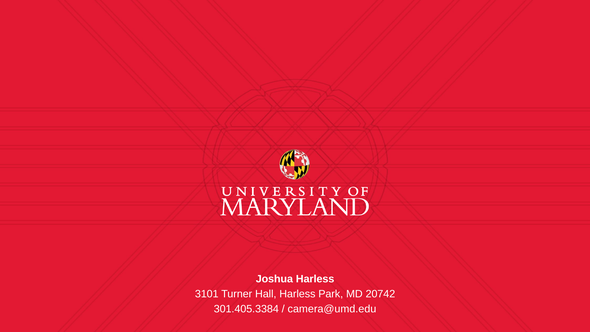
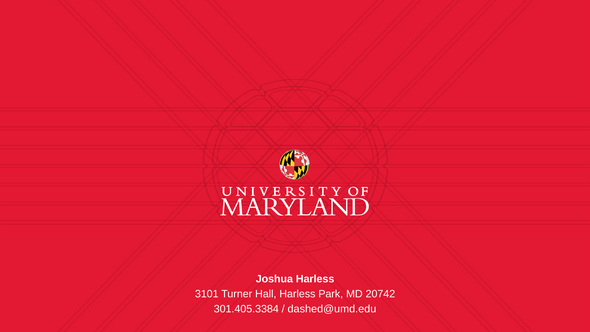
camera@umd.edu: camera@umd.edu -> dashed@umd.edu (332, 309)
